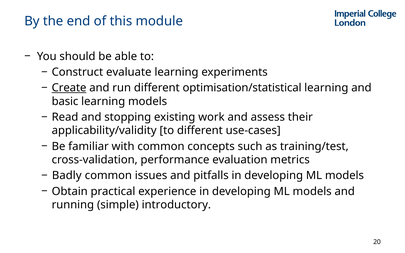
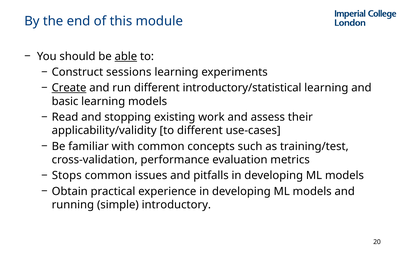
able underline: none -> present (126, 56)
evaluate: evaluate -> sessions (129, 72)
optimisation/statistical: optimisation/statistical -> introductory/statistical (242, 88)
Badly: Badly -> Stops (67, 176)
